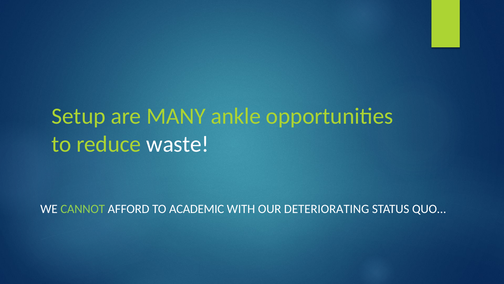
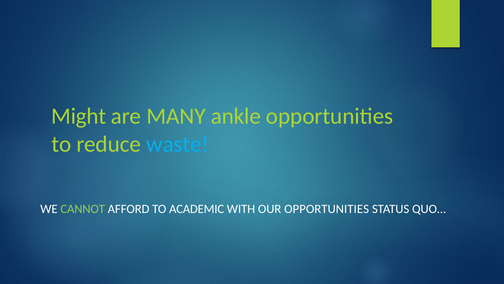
Setup: Setup -> Might (79, 116)
waste colour: white -> light blue (178, 144)
OUR DETERIORATING: DETERIORATING -> OPPORTUNITIES (327, 209)
